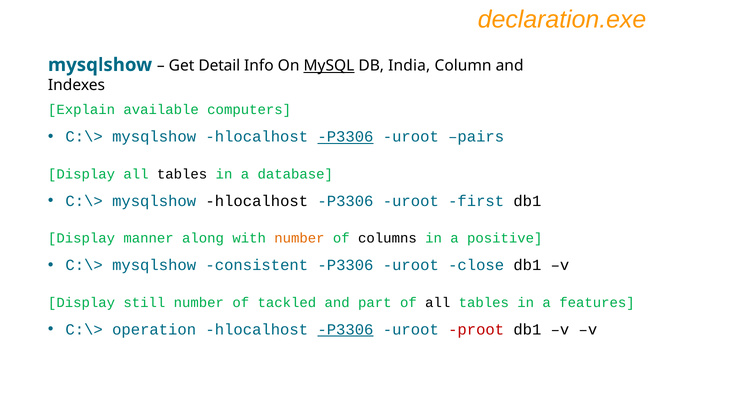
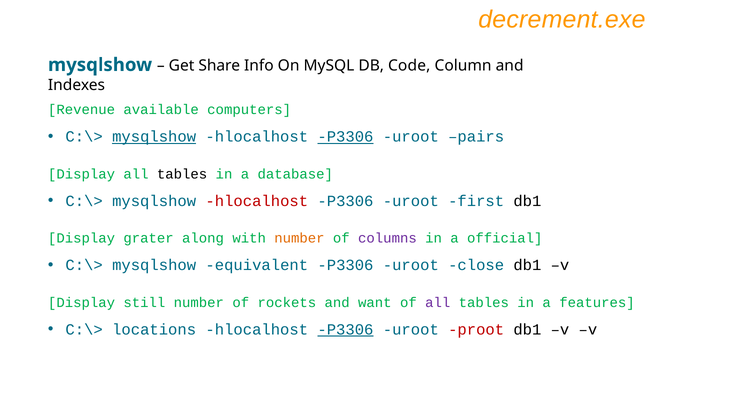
declaration.exe: declaration.exe -> decrement.exe (562, 19)
Detail: Detail -> Share (219, 66)
MySQL underline: present -> none (329, 66)
India: India -> Code (409, 66)
Explain: Explain -> Revenue (82, 110)
mysqlshow underline: none -> present (154, 137)
hlocalhost colour: black -> red (257, 201)
manner: manner -> grater (149, 238)
columns colour: black -> purple (387, 238)
positive: positive -> official (505, 238)
consistent: consistent -> equivalent (257, 265)
tackled: tackled -> rockets (287, 302)
part: part -> want (375, 302)
all colour: black -> purple (438, 302)
operation: operation -> locations (154, 330)
